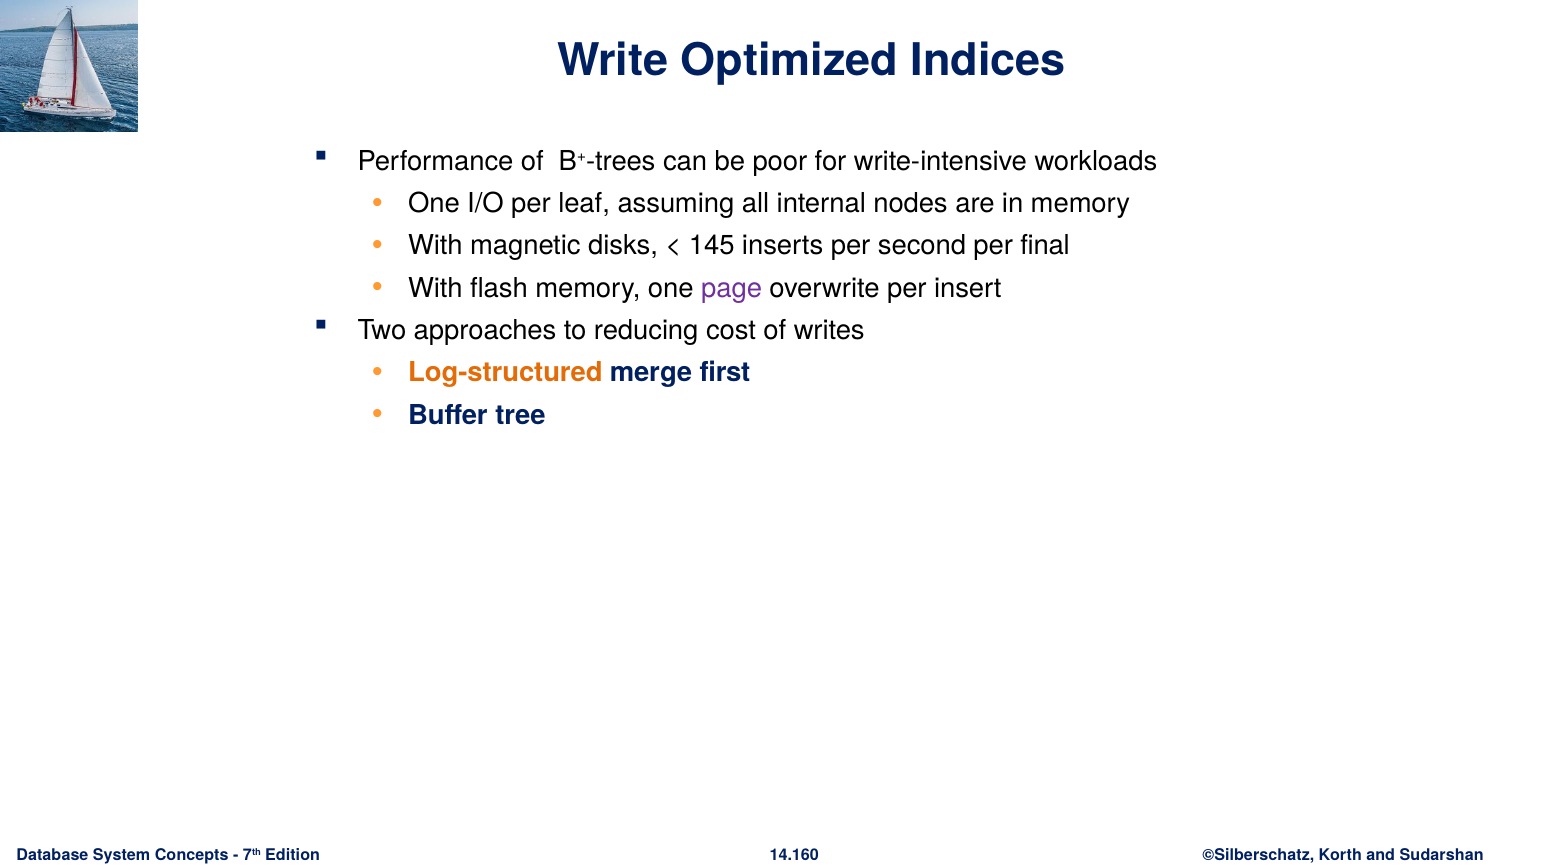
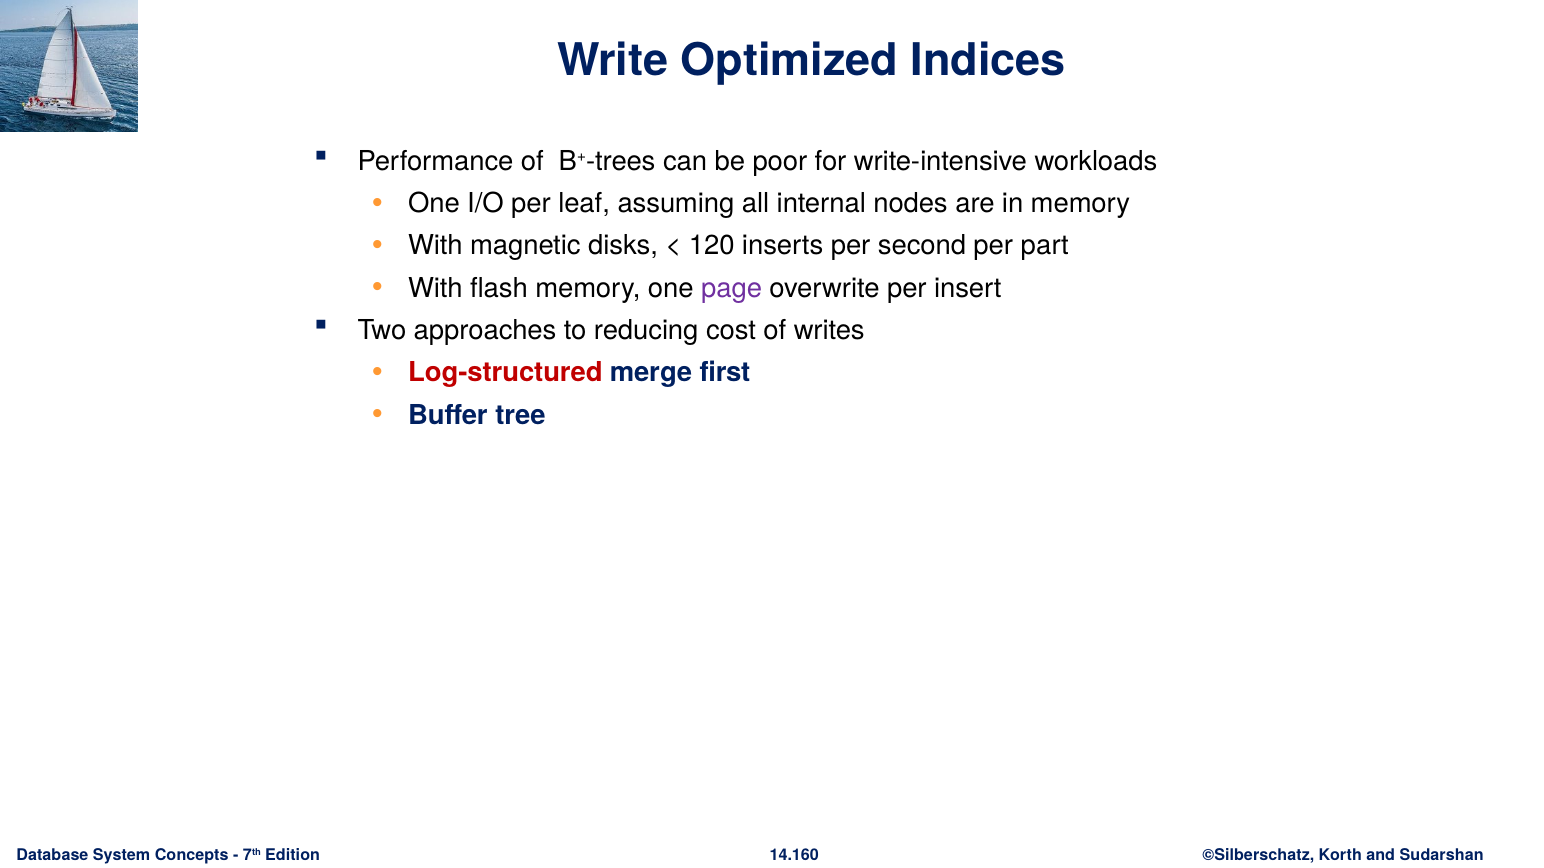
145: 145 -> 120 (712, 246)
final: final -> part (1045, 246)
Log-structured colour: orange -> red (505, 373)
